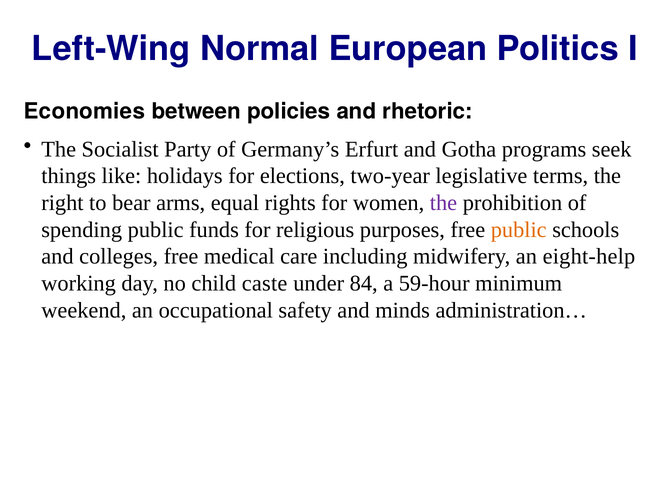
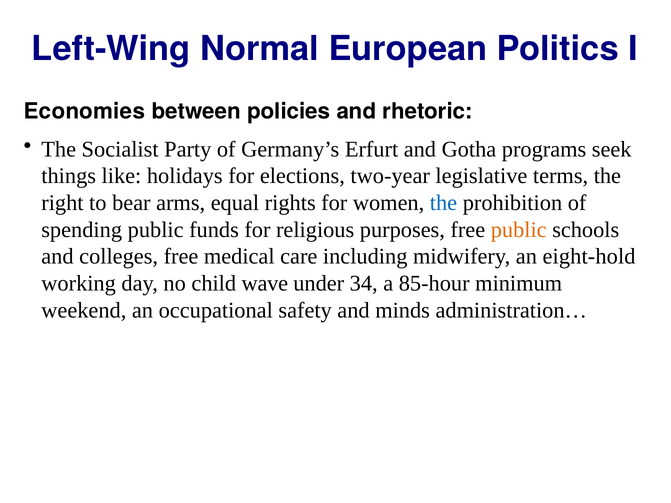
the colour: purple -> blue (443, 203)
eight-help: eight-help -> eight-hold (589, 257)
caste: caste -> wave (265, 284)
84: 84 -> 34 (364, 284)
59-hour: 59-hour -> 85-hour (434, 284)
